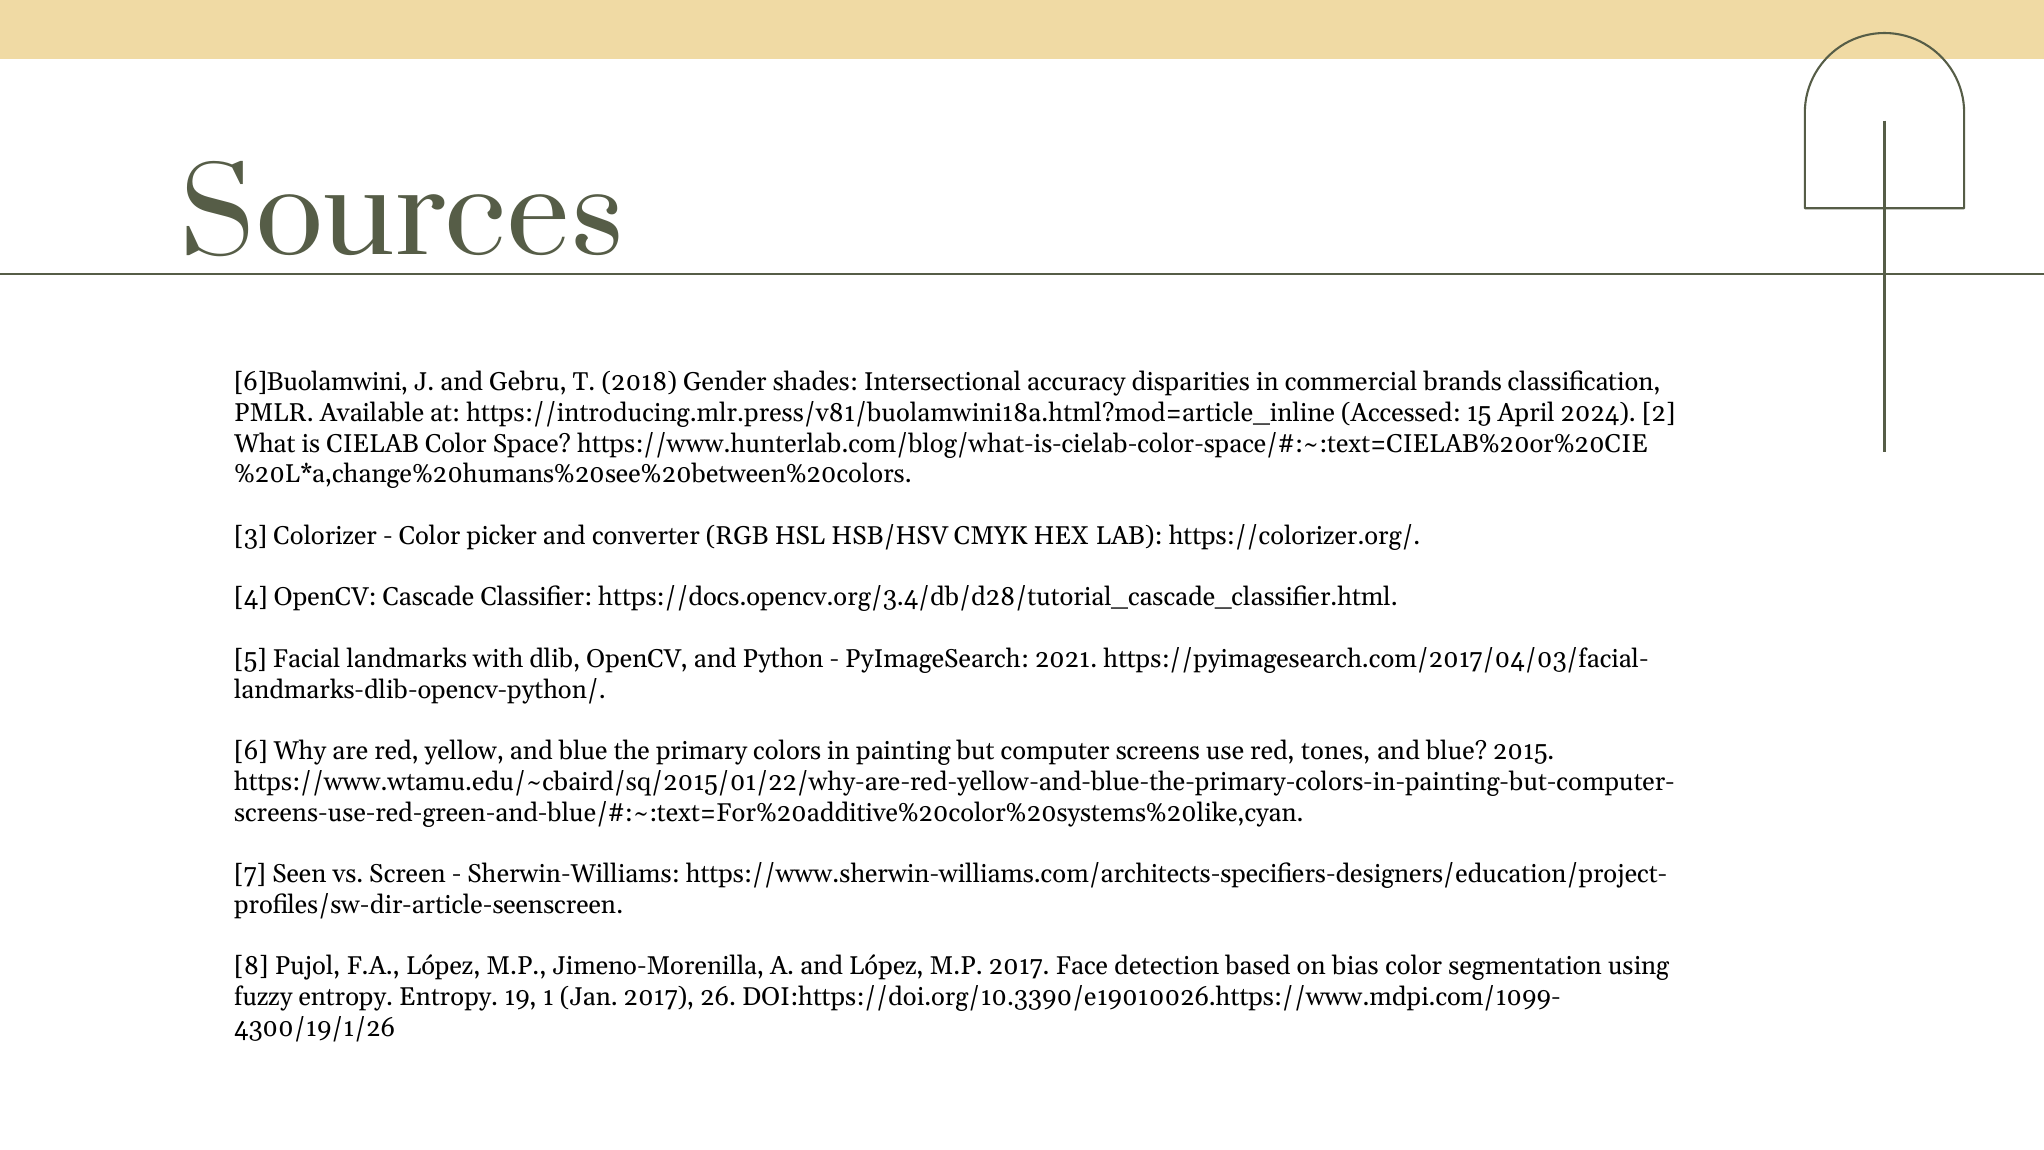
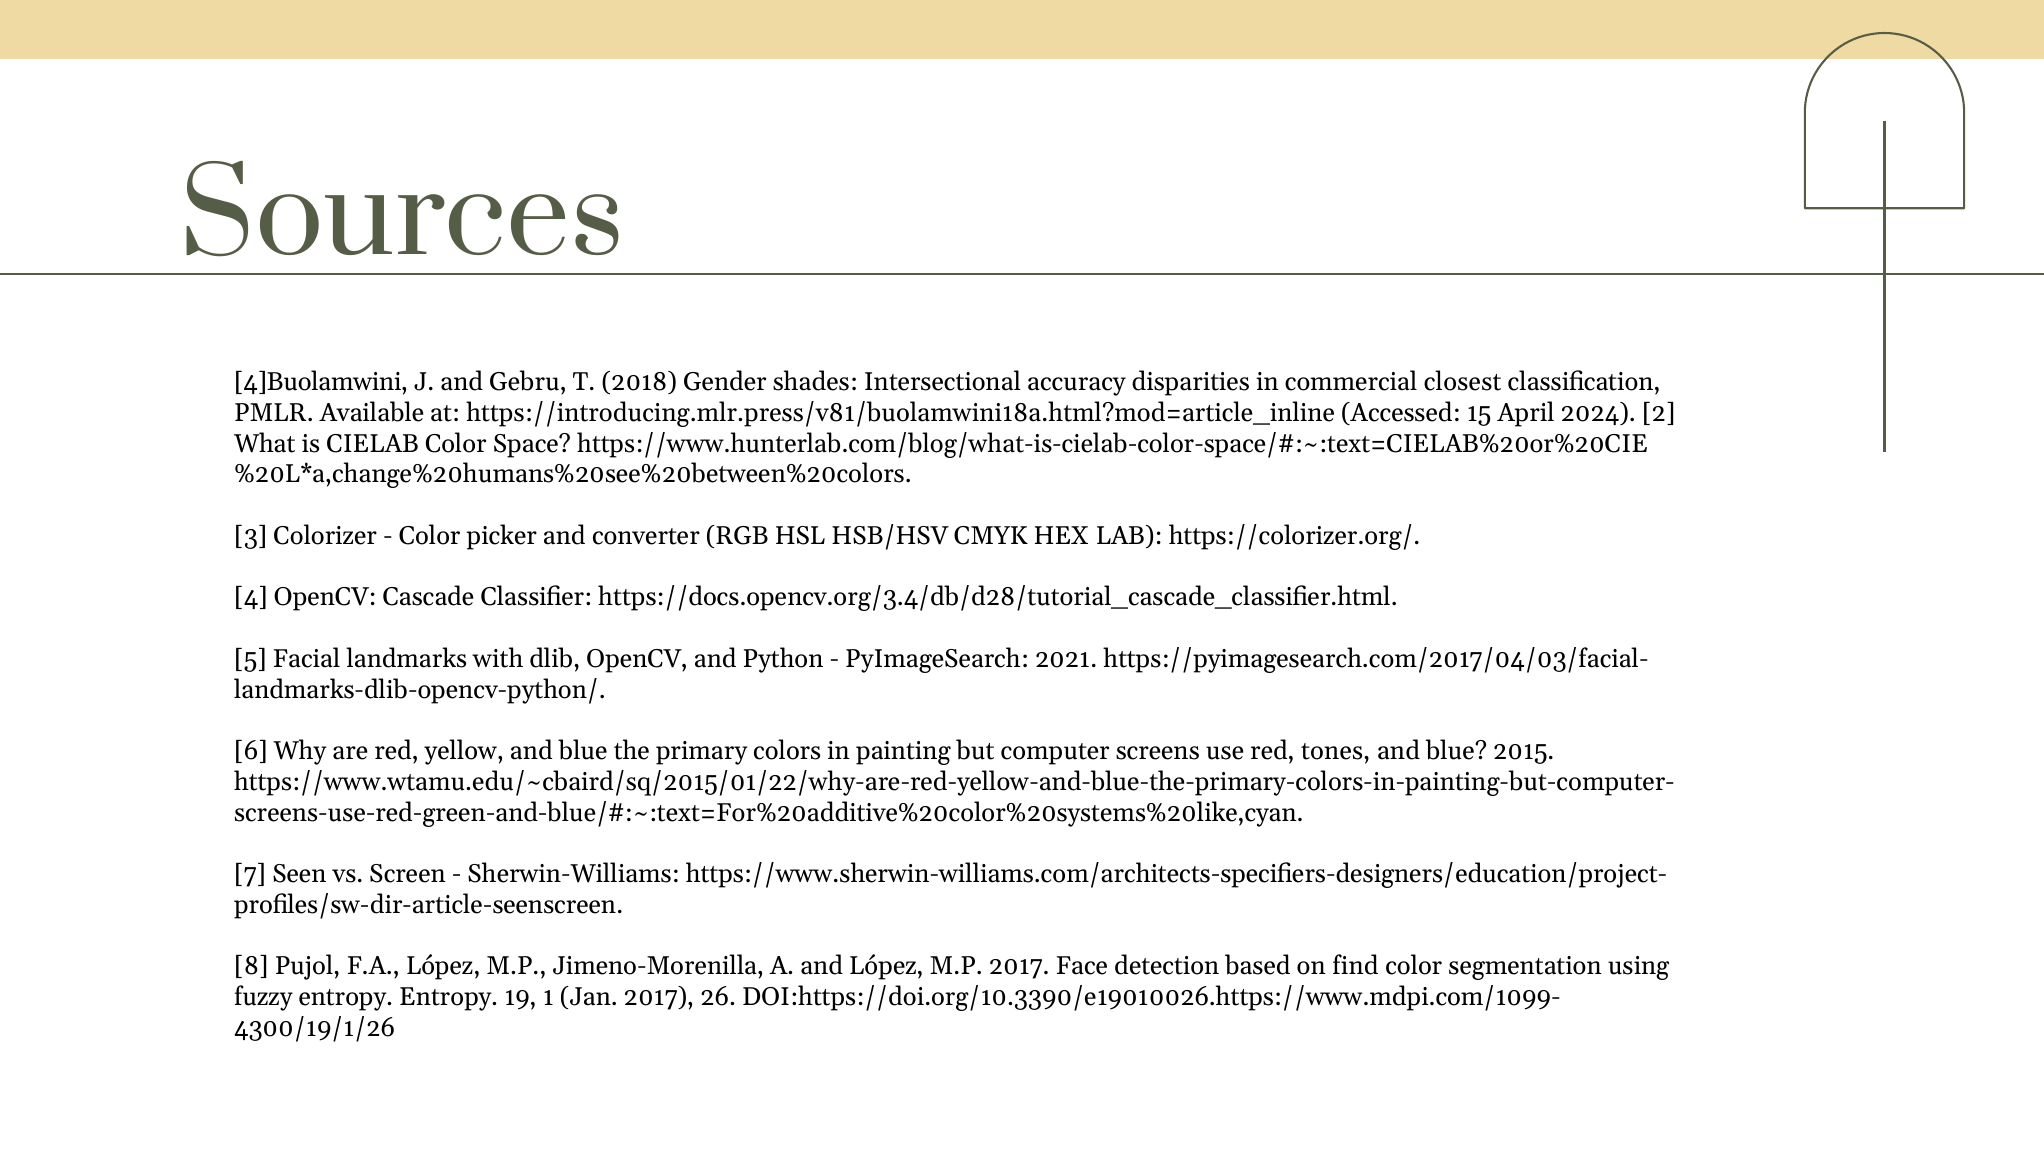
6]Buolamwini: 6]Buolamwini -> 4]Buolamwini (321, 382)
brands: brands -> closest (1463, 382)
bias: bias -> find (1355, 966)
